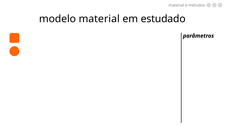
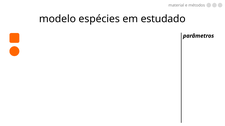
modelo material: material -> espécies (99, 19)
